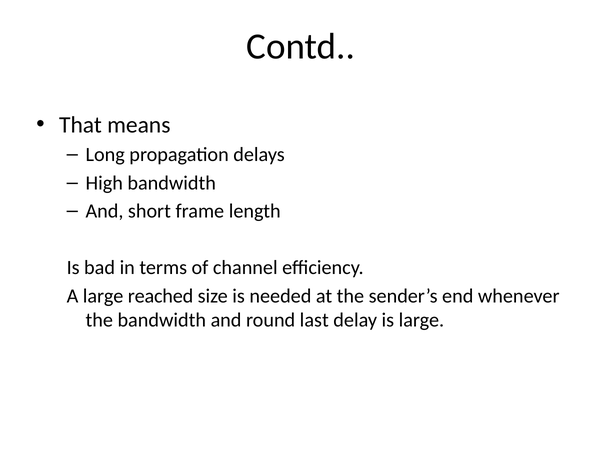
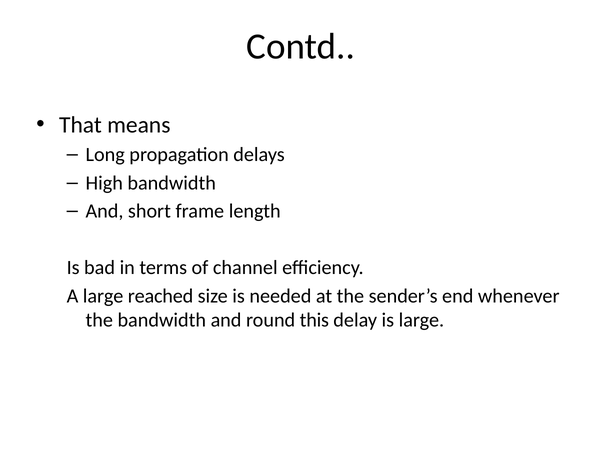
last: last -> this (314, 321)
